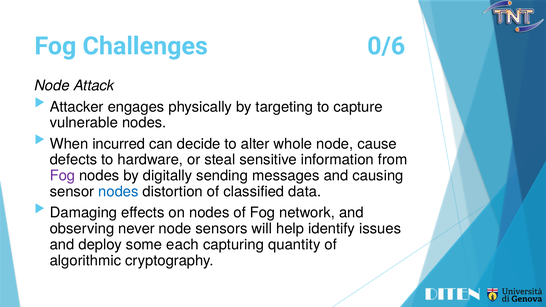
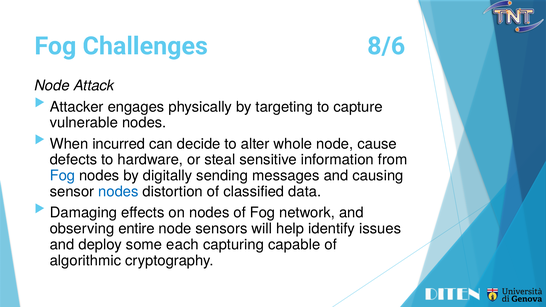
0/6: 0/6 -> 8/6 (386, 46)
Fog colour: purple -> blue (62, 176)
never: never -> entire (137, 229)
quantity: quantity -> capable (294, 245)
